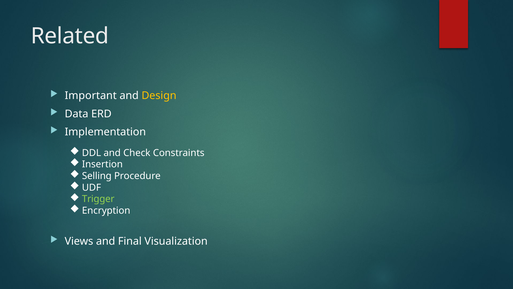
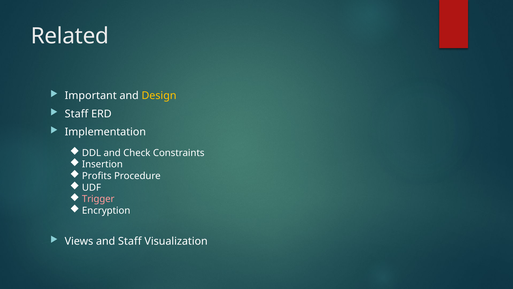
Data: Data -> Staff (76, 114)
Selling: Selling -> Profits (97, 176)
Trigger colour: light green -> pink (98, 199)
and Final: Final -> Staff (130, 241)
